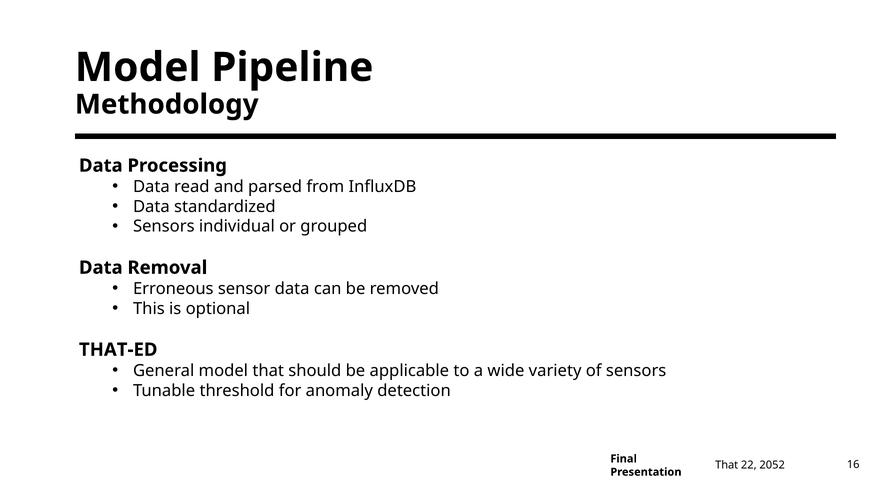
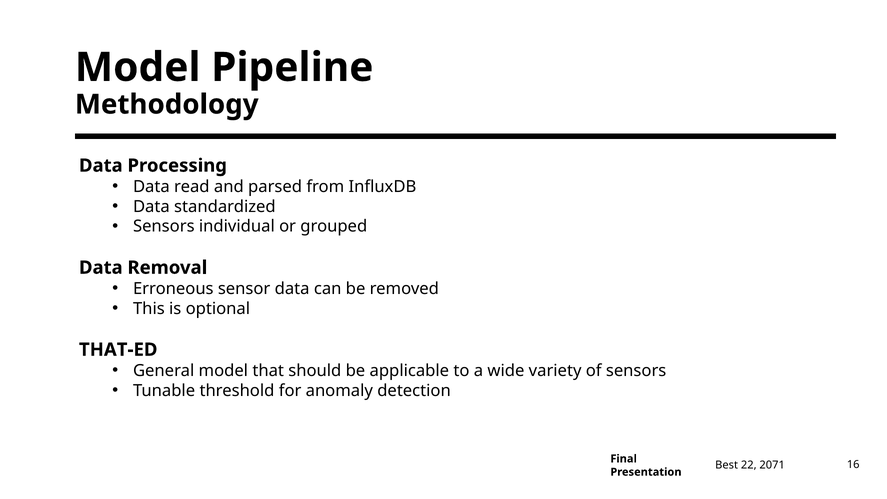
That: That -> Best (727, 465)
2052: 2052 -> 2071 (772, 465)
